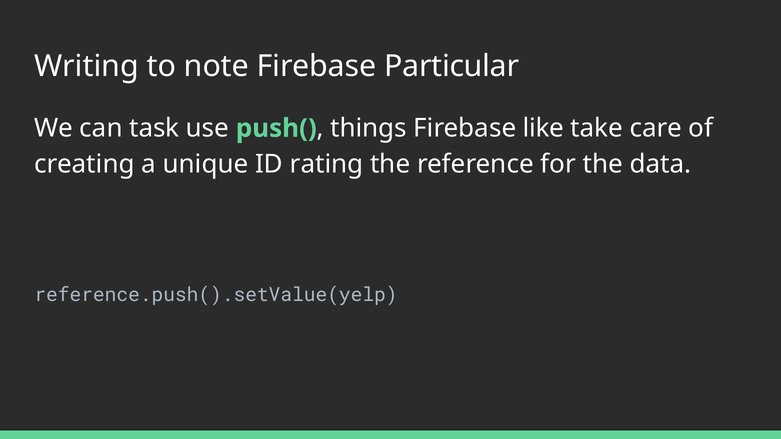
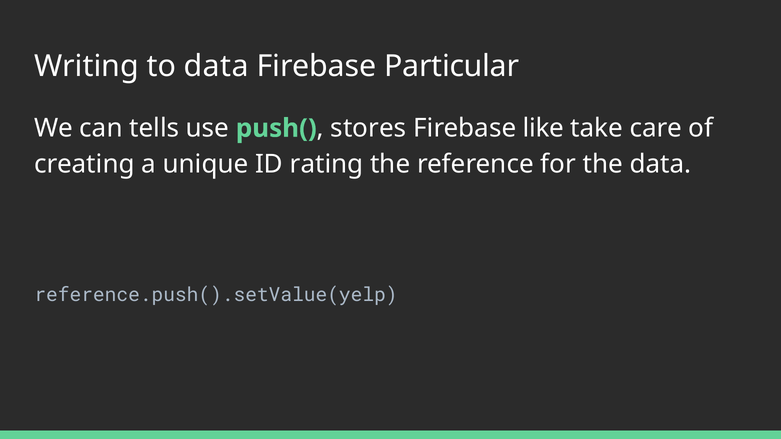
to note: note -> data (216, 66)
task: task -> tells (154, 128)
things: things -> stores (368, 128)
